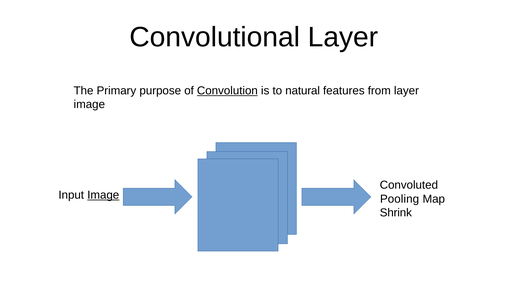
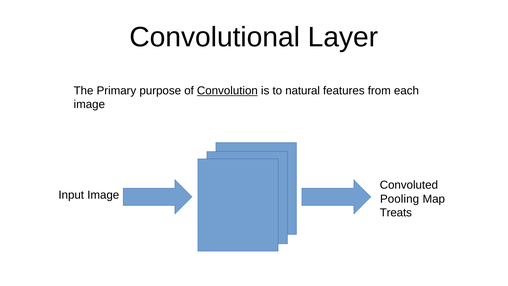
from layer: layer -> each (406, 91)
Image underline: present -> none (103, 195)
Shrink: Shrink -> Treats (396, 213)
